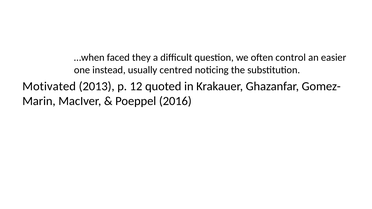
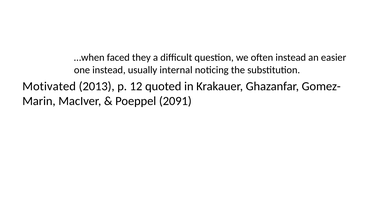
often control: control -> instead (291, 58)
centred: centred -> internal (176, 70)
2016: 2016 -> 2091 (175, 101)
